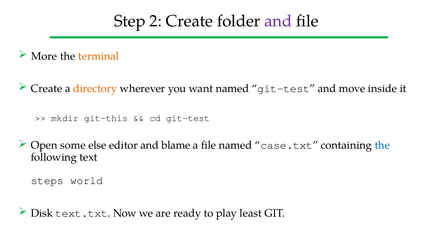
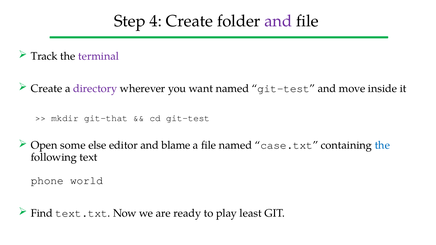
2: 2 -> 4 (156, 21)
More: More -> Track (44, 56)
terminal colour: orange -> purple (99, 56)
directory colour: orange -> purple (95, 89)
git-this: git-this -> git-that (106, 118)
steps: steps -> phone (47, 181)
Disk: Disk -> Find (42, 213)
